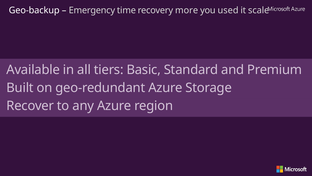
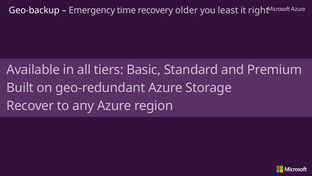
more: more -> older (187, 10)
used: used -> least (228, 10)
scale: scale -> right (259, 10)
